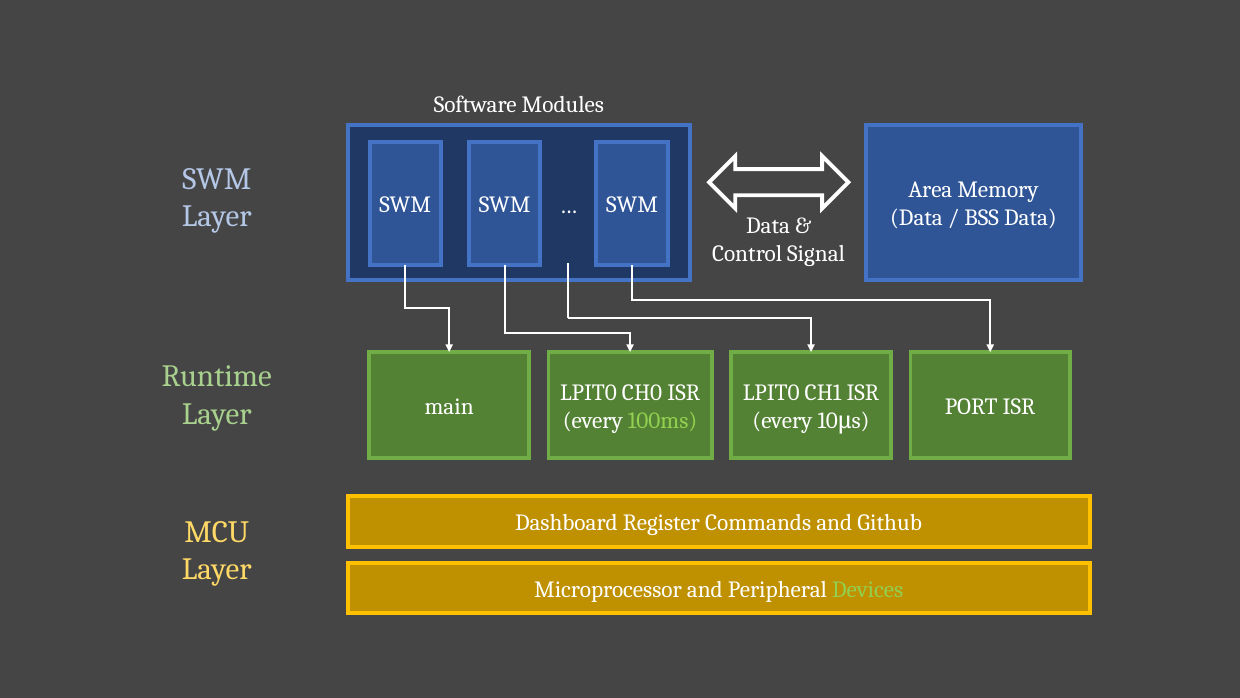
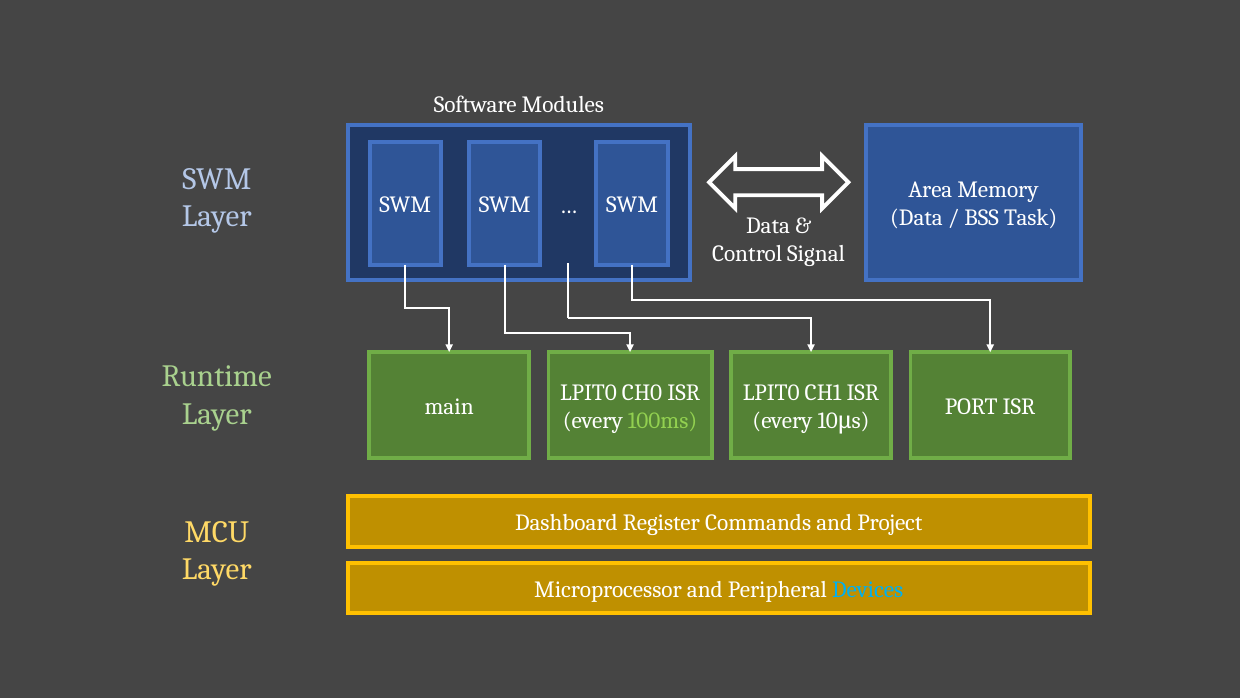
BSS Data: Data -> Task (1031, 218)
Github: Github -> Project (890, 523)
Devices colour: light green -> light blue (868, 589)
